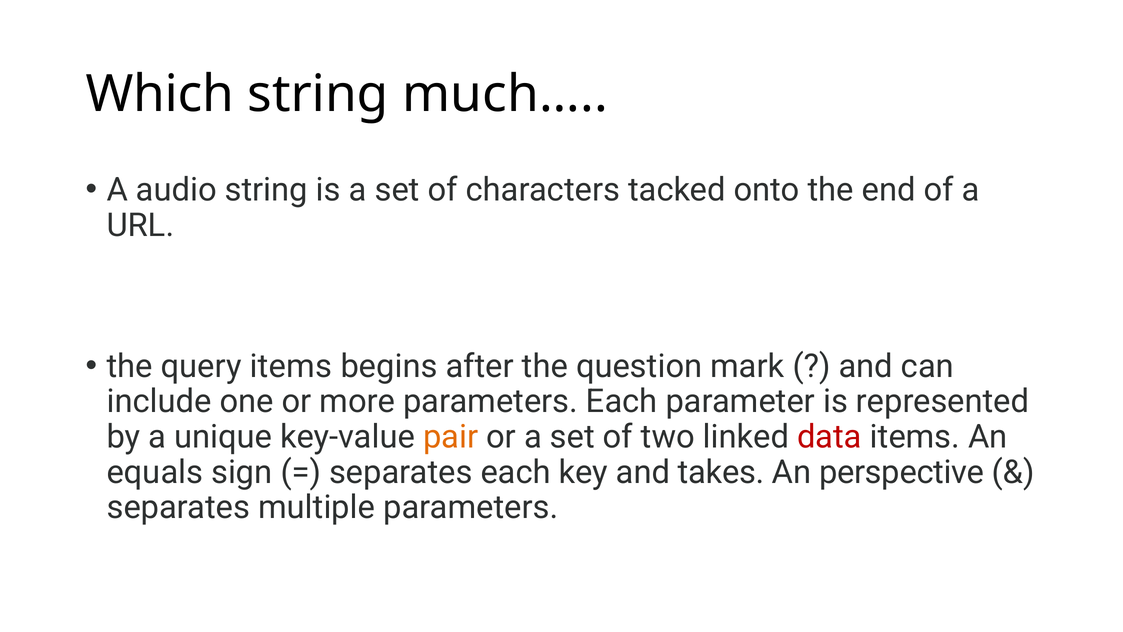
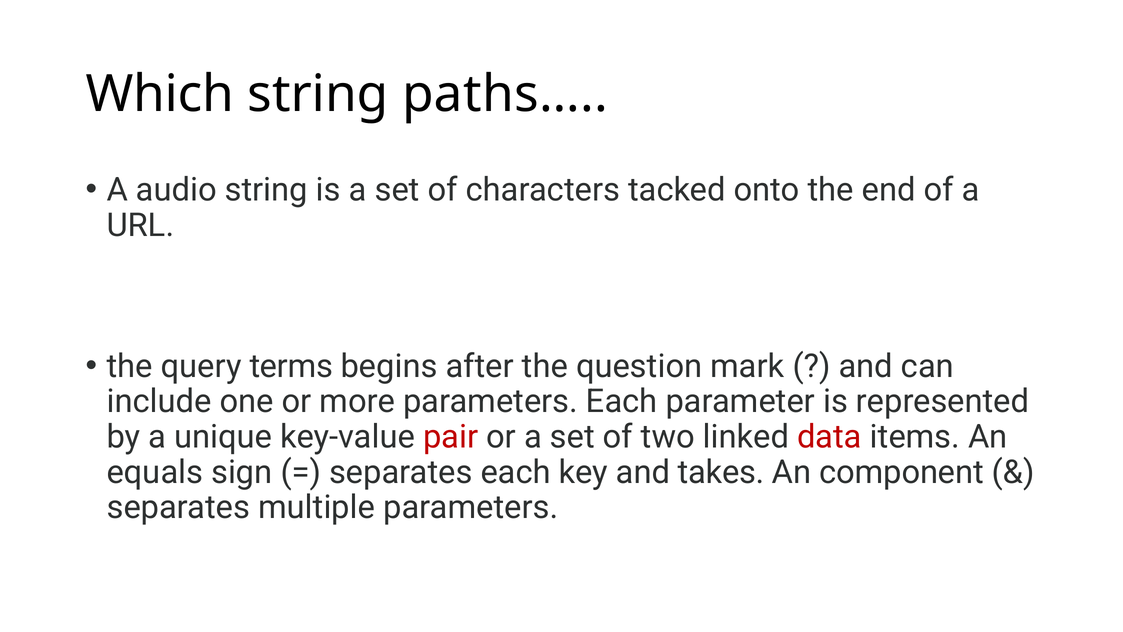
much…: much… -> paths… (505, 94)
query items: items -> terms (291, 366)
pair colour: orange -> red (451, 437)
perspective: perspective -> component (902, 472)
